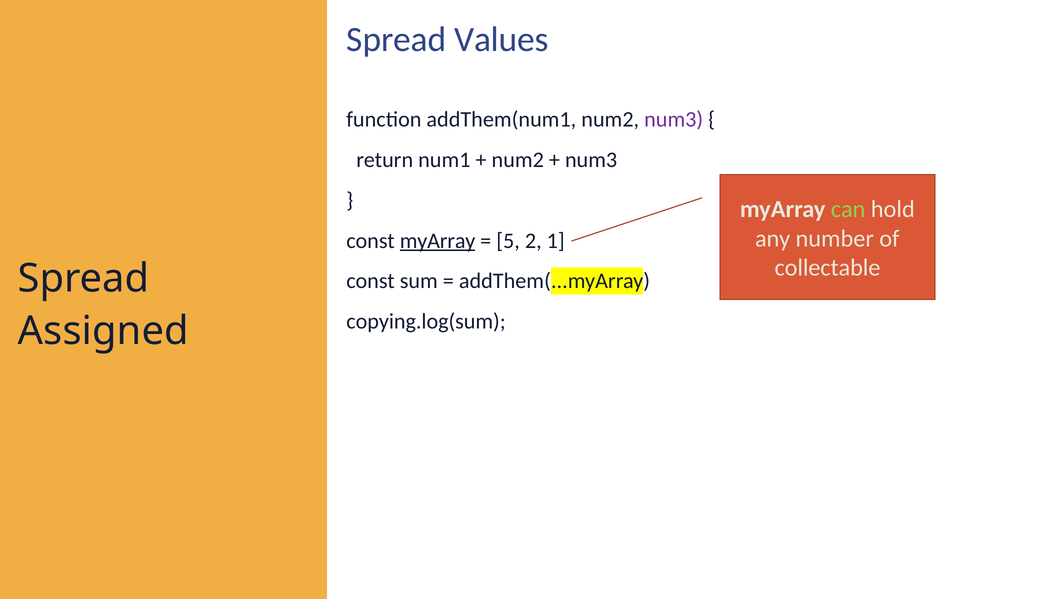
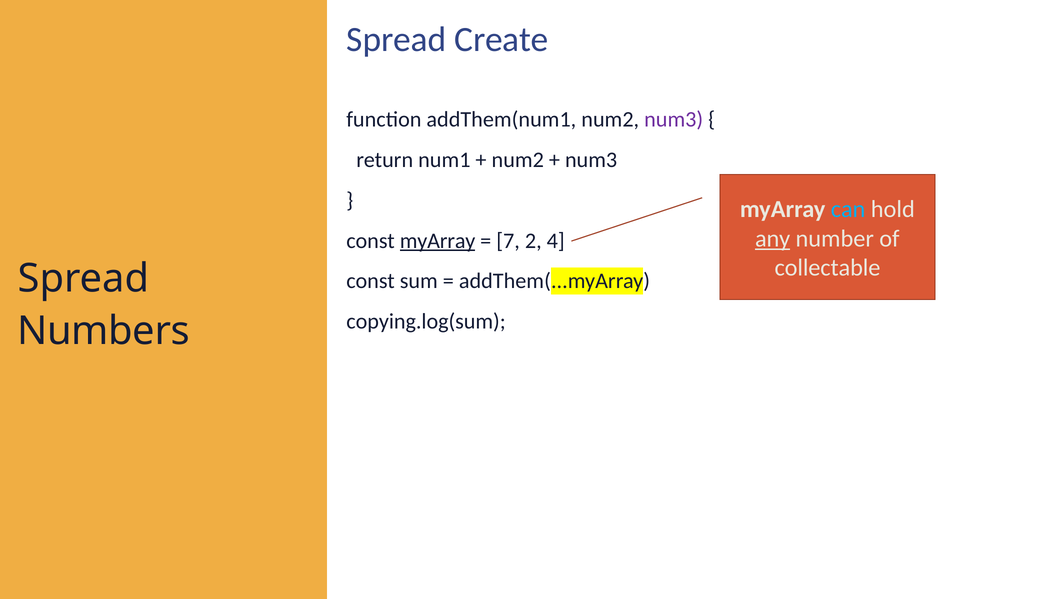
Values: Values -> Create (501, 40)
can colour: light green -> light blue (848, 209)
any underline: none -> present (773, 238)
5: 5 -> 7 (508, 241)
1: 1 -> 4 (556, 241)
Assigned: Assigned -> Numbers (104, 331)
